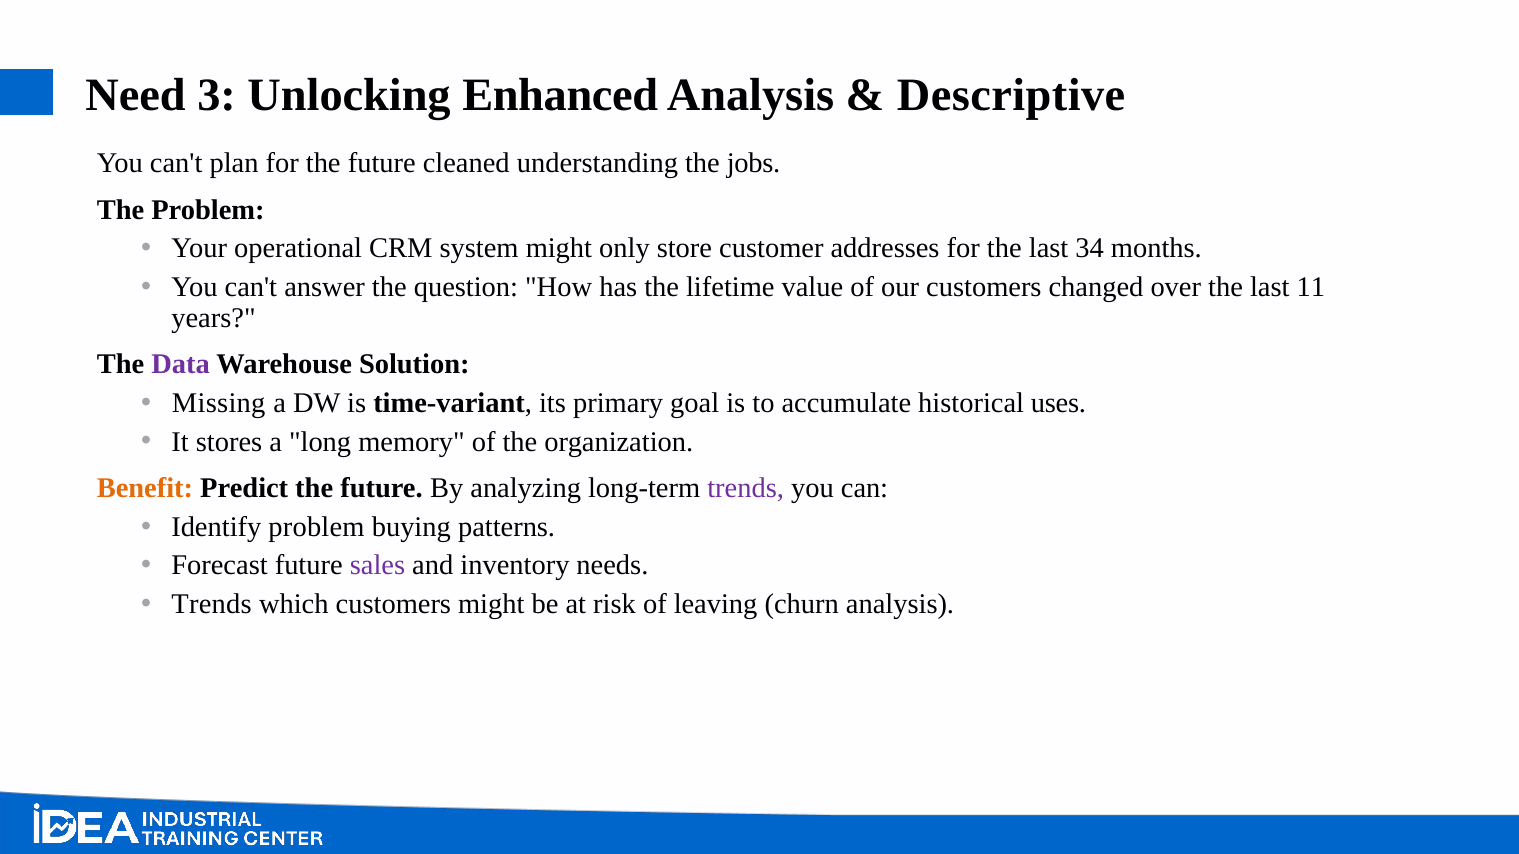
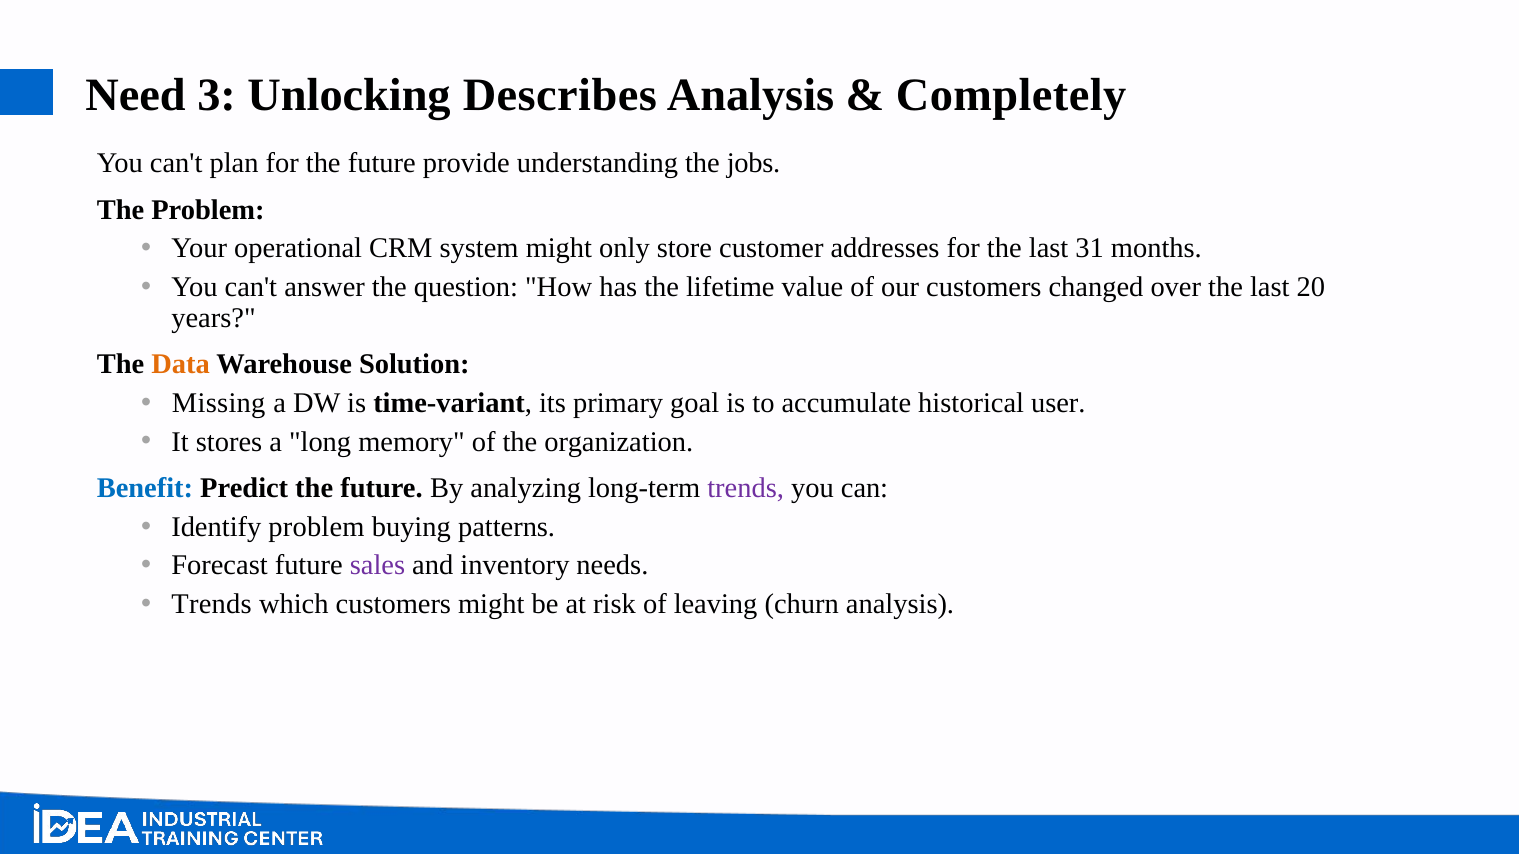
Enhanced: Enhanced -> Describes (560, 95)
Descriptive: Descriptive -> Completely (1011, 95)
cleaned: cleaned -> provide (466, 163)
last 34: 34 -> 31 (1090, 249)
11: 11 -> 20 (1311, 287)
Data colour: purple -> orange (181, 365)
uses: uses -> user (1058, 403)
Benefit colour: orange -> blue (145, 489)
